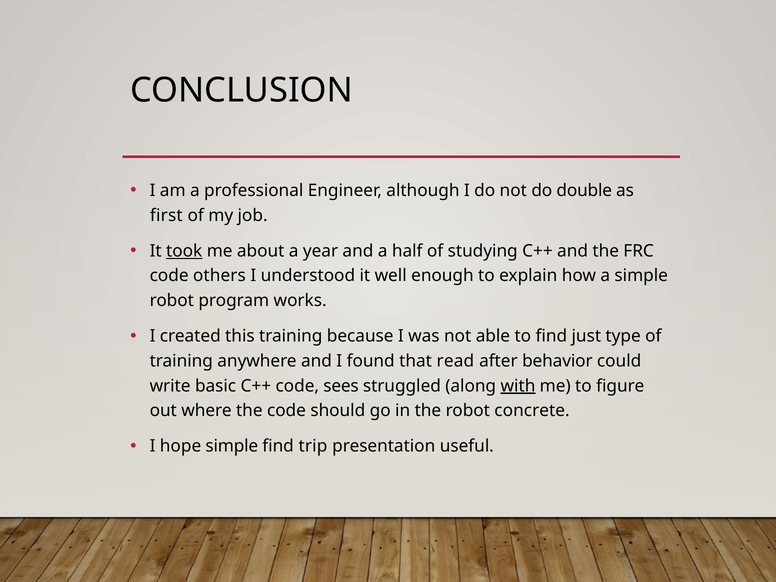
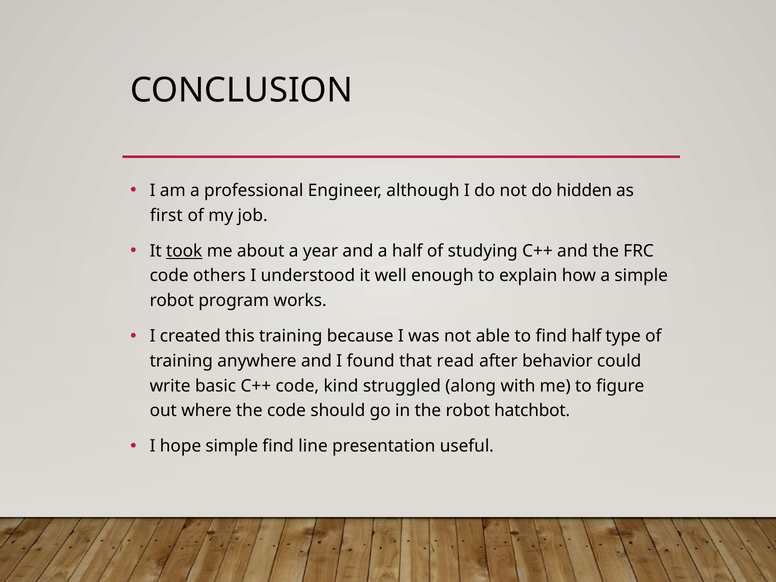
double: double -> hidden (584, 191)
find just: just -> half (586, 336)
sees: sees -> kind (341, 386)
with underline: present -> none (518, 386)
concrete: concrete -> hatchbot (532, 411)
trip: trip -> line (313, 446)
